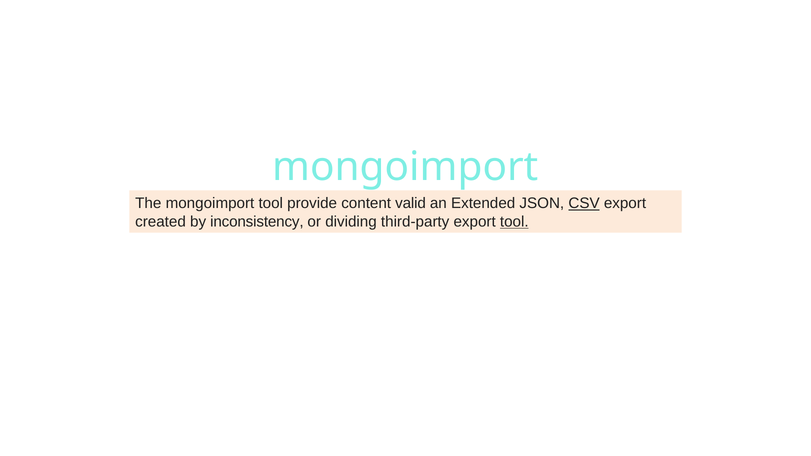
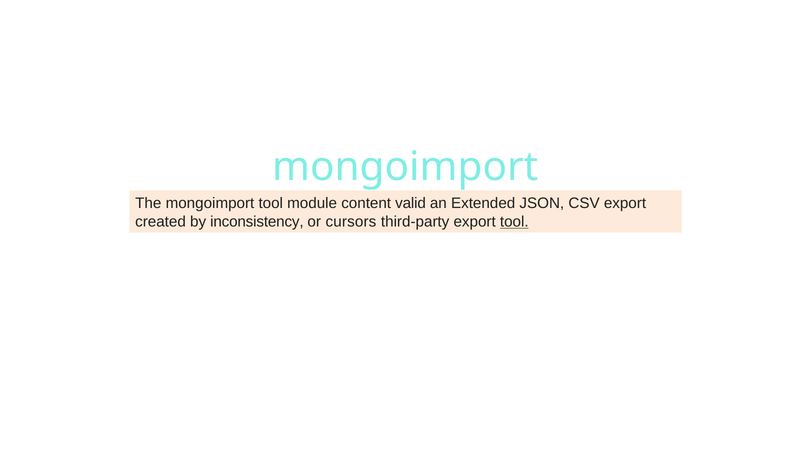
provide: provide -> module (312, 204)
CSV underline: present -> none (584, 204)
dividing: dividing -> cursors (351, 222)
